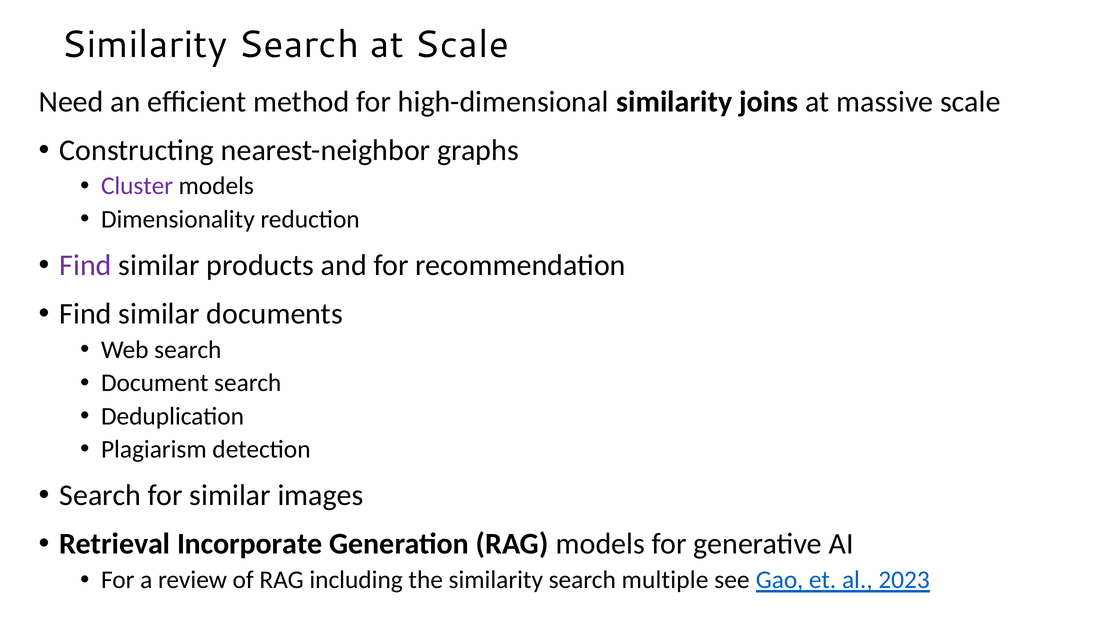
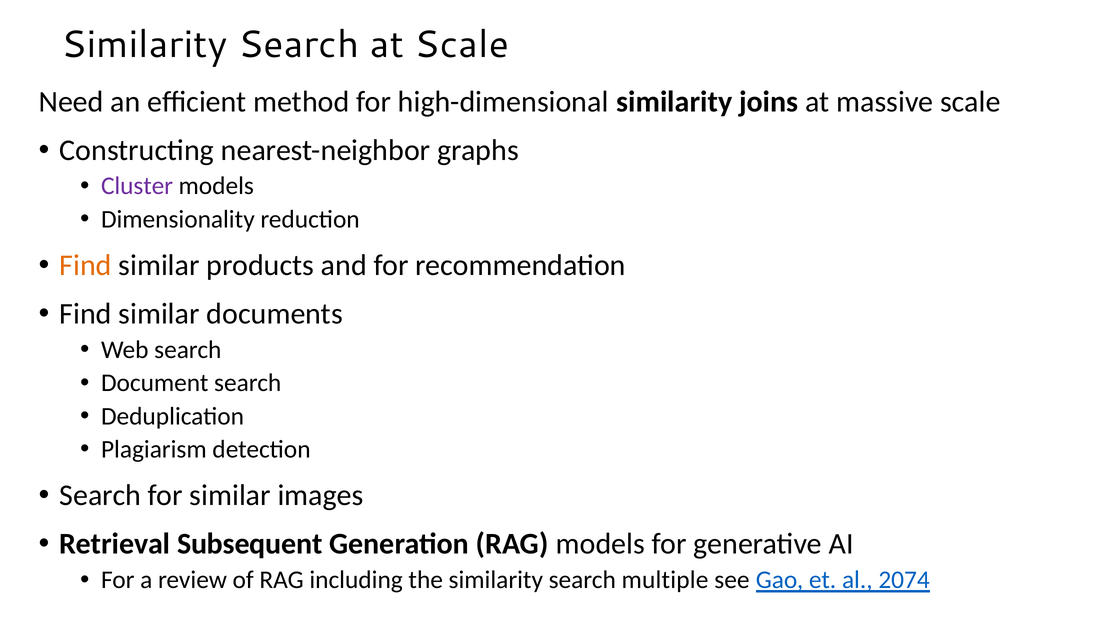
Find colour: purple -> orange (86, 265)
Incorporate: Incorporate -> Subsequent (250, 544)
2023: 2023 -> 2074 (904, 580)
